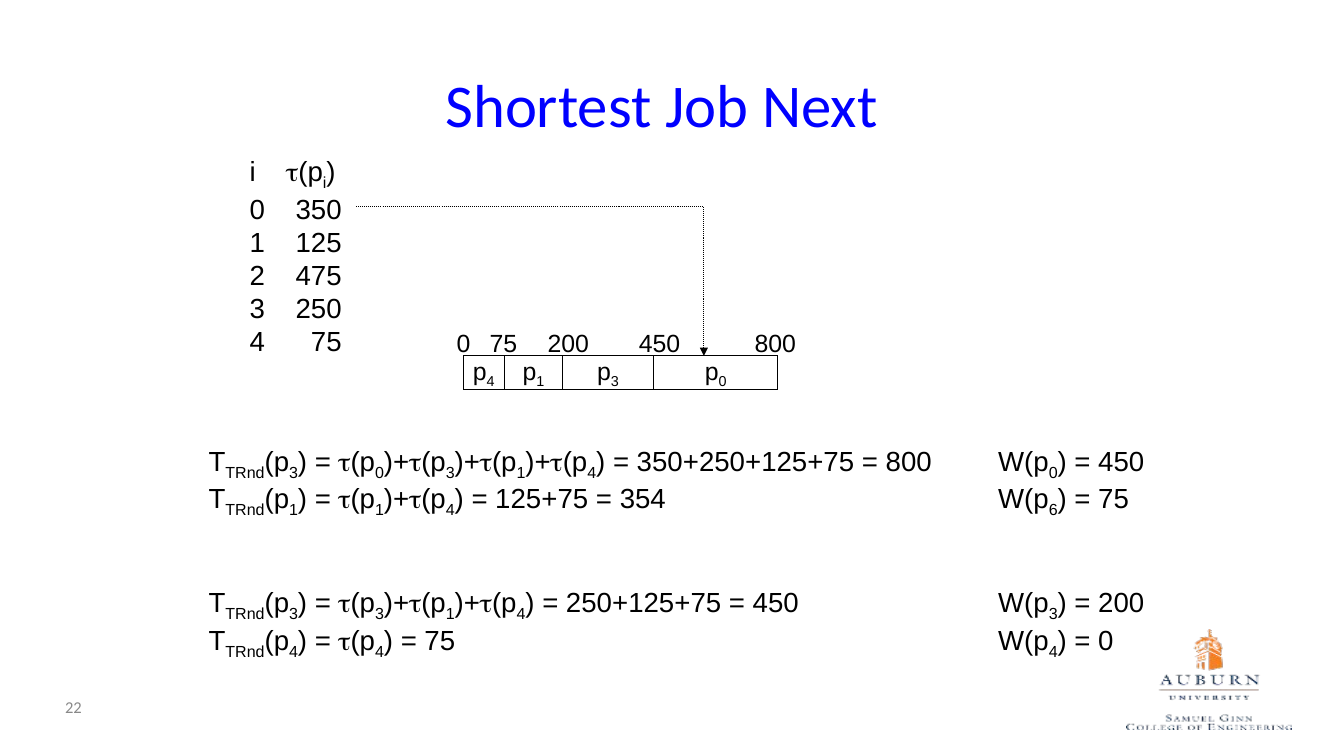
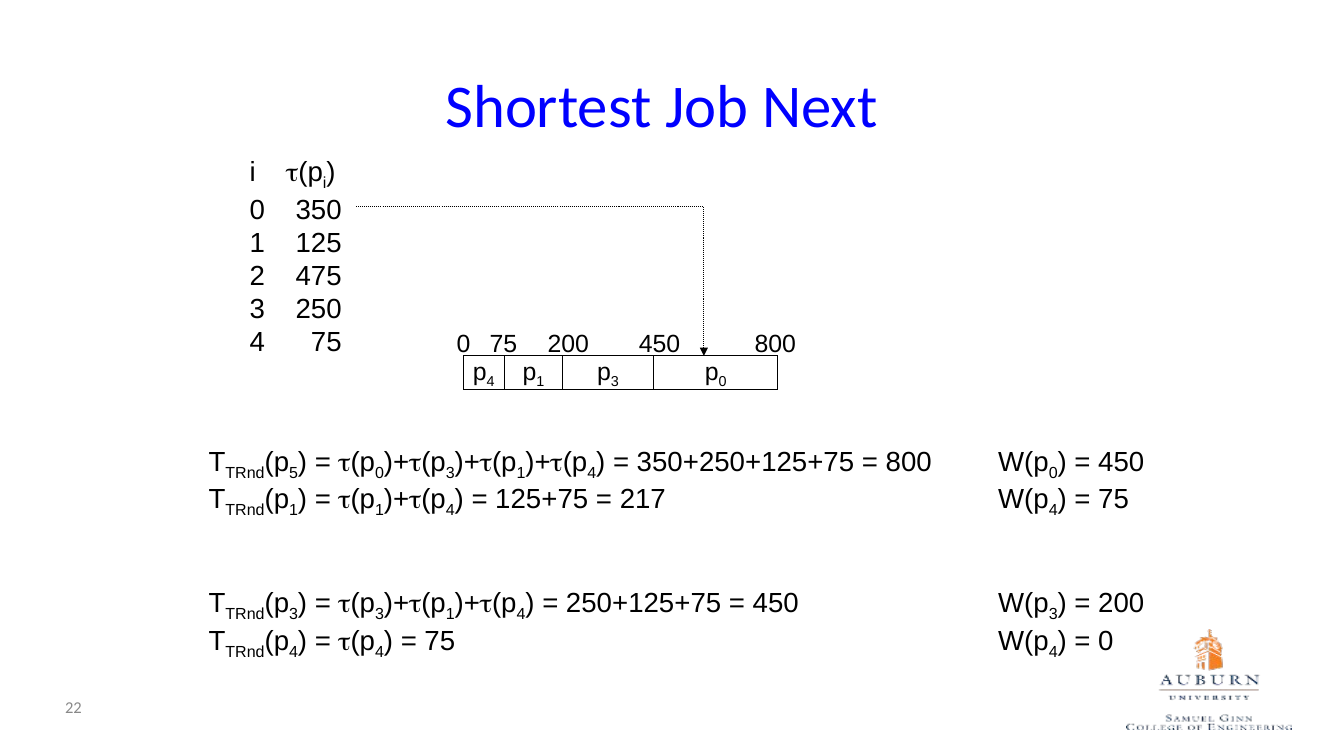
3: 3 -> 5 (294, 473)
354: 354 -> 217 (643, 500)
6: 6 -> 4 (1053, 511)
